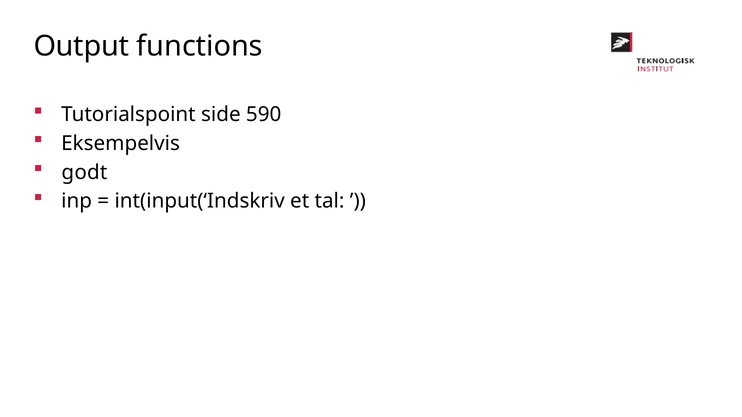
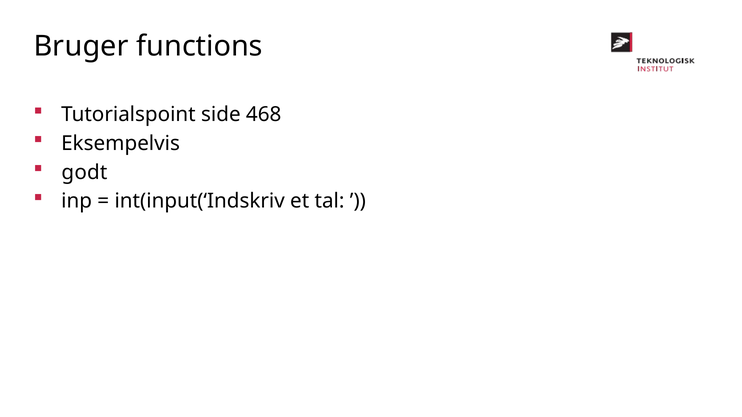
Output: Output -> Bruger (81, 46)
590: 590 -> 468 (264, 115)
